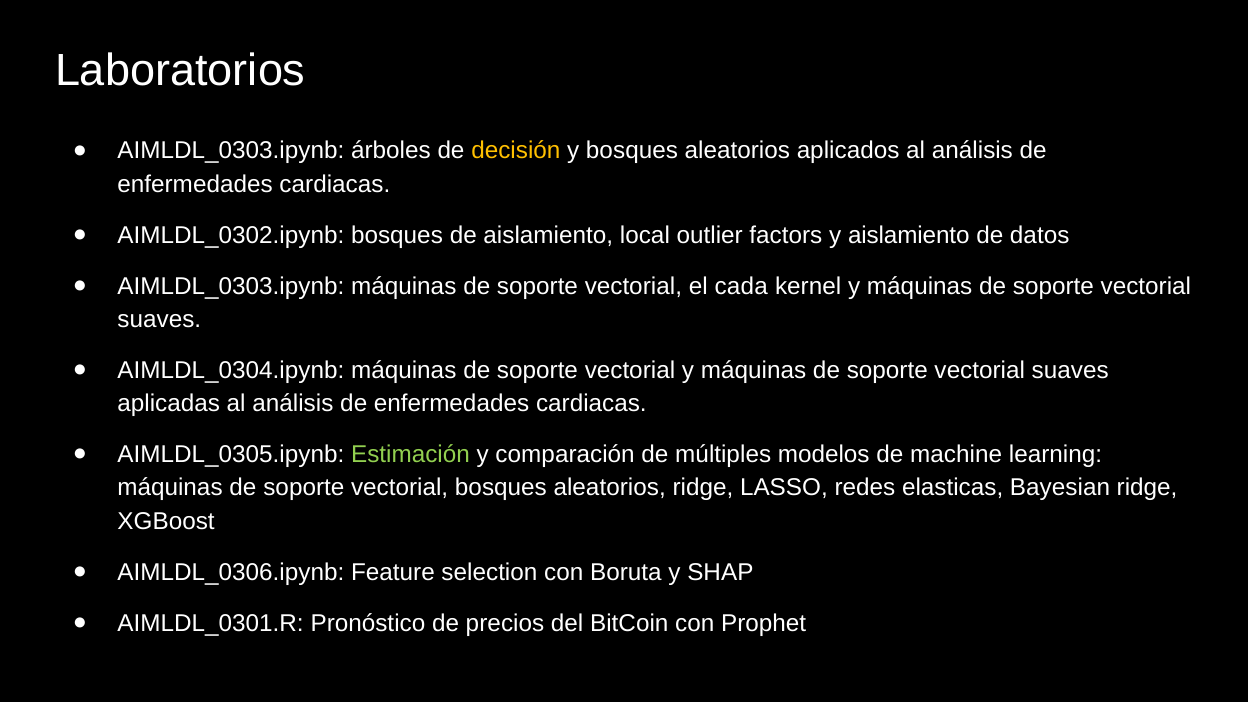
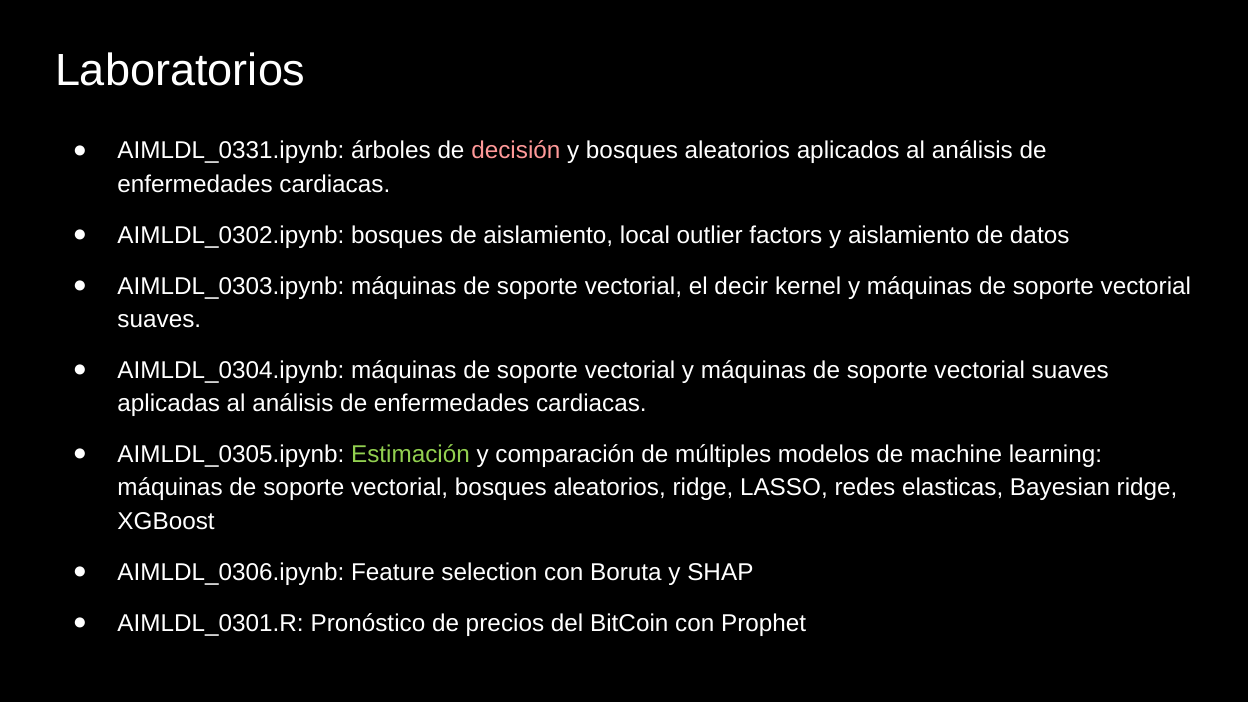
AIMLDL_0303.ipynb: AIMLDL_0303.ipynb -> AIMLDL_0331.ipynb (231, 151)
decisión colour: yellow -> pink (516, 151)
cada: cada -> decir (741, 286)
